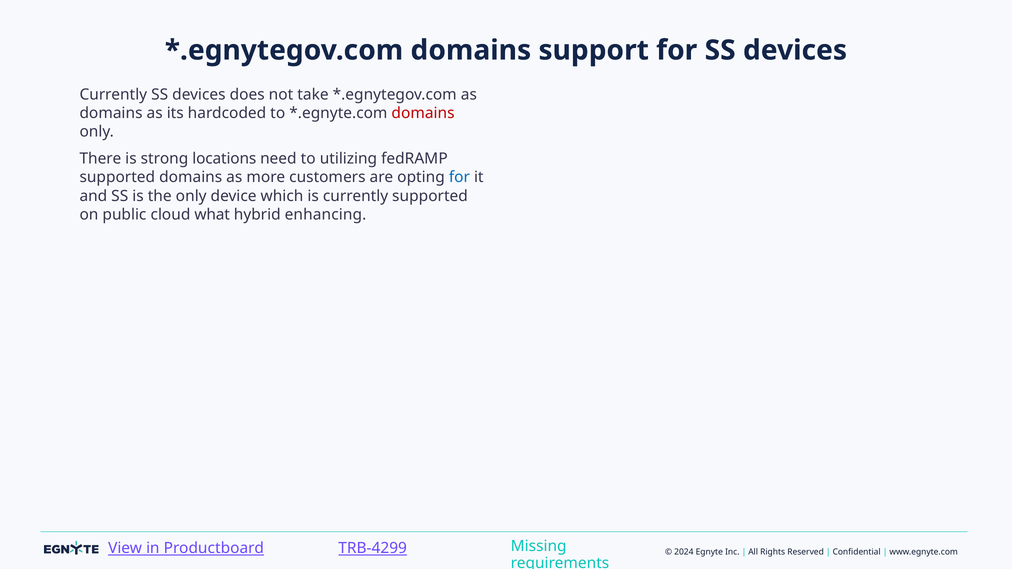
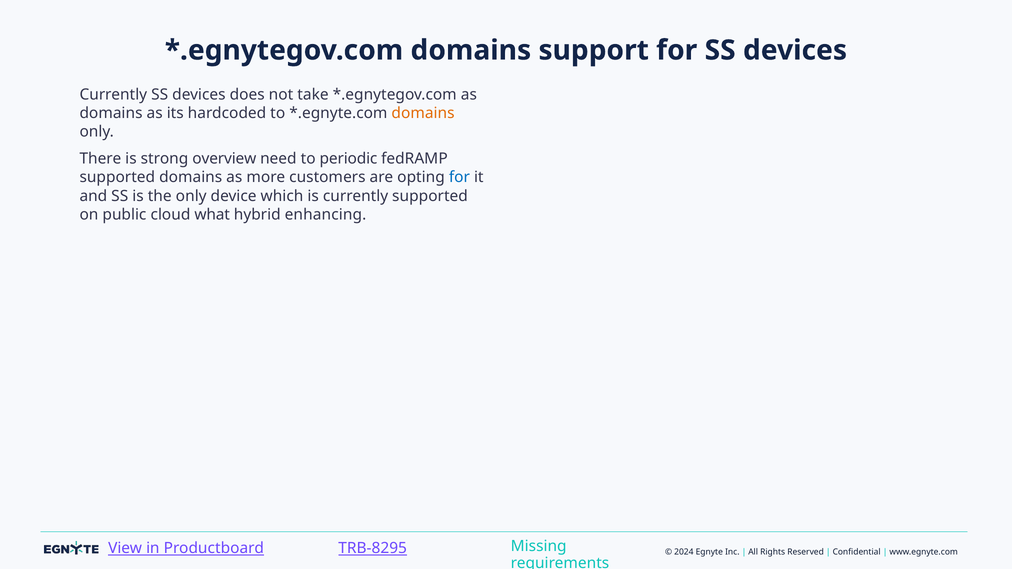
domains colour: red -> orange (423, 113)
locations: locations -> overview (224, 159)
utilizing: utilizing -> periodic (349, 159)
TRB-4299: TRB-4299 -> TRB-8295 (373, 548)
